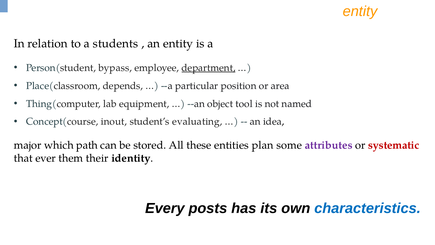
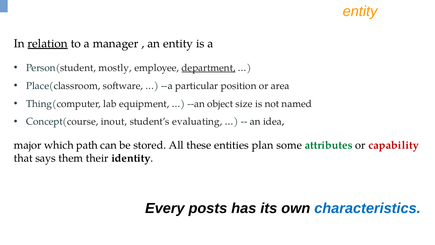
relation underline: none -> present (48, 43)
students: students -> manager (116, 43)
bypass: bypass -> mostly (115, 68)
depends: depends -> software (123, 86)
tool: tool -> size (244, 104)
attributes colour: purple -> green (329, 145)
systematic: systematic -> capability (394, 145)
ever: ever -> says (46, 158)
